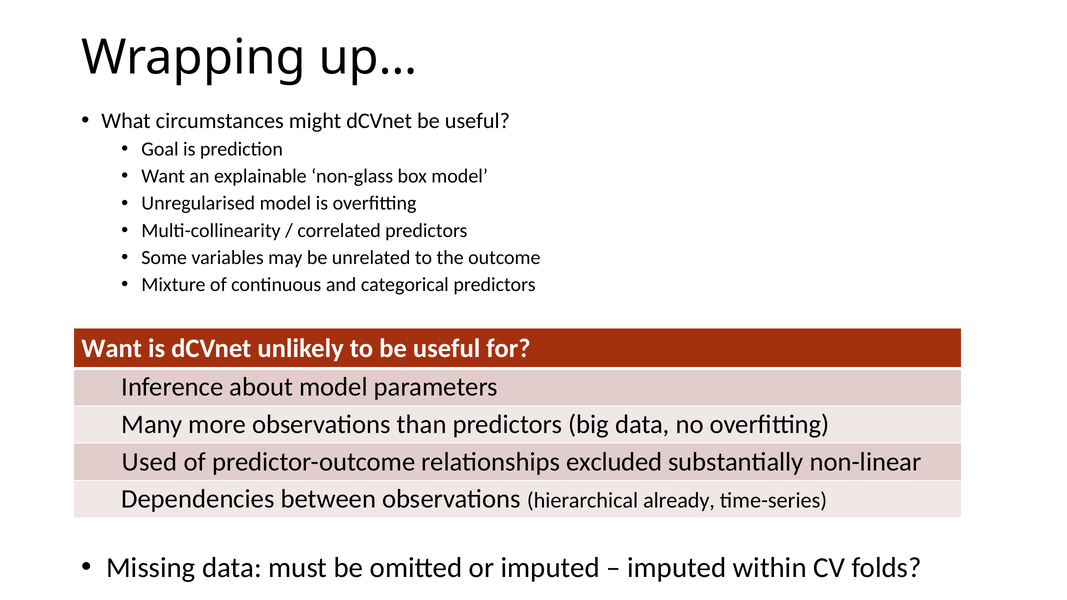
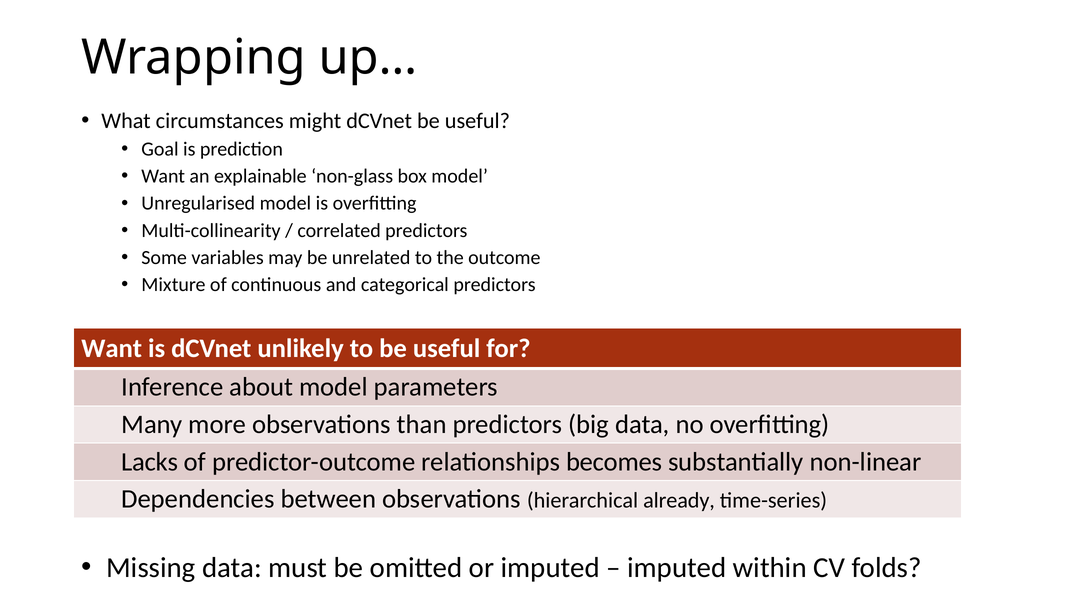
Used: Used -> Lacks (150, 462)
excluded: excluded -> becomes (614, 462)
